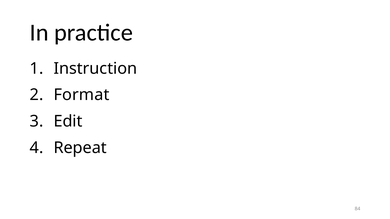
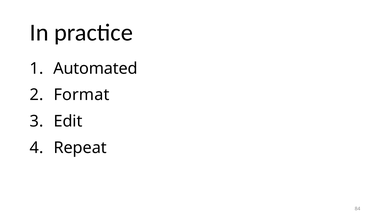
Instruction: Instruction -> Automated (95, 69)
